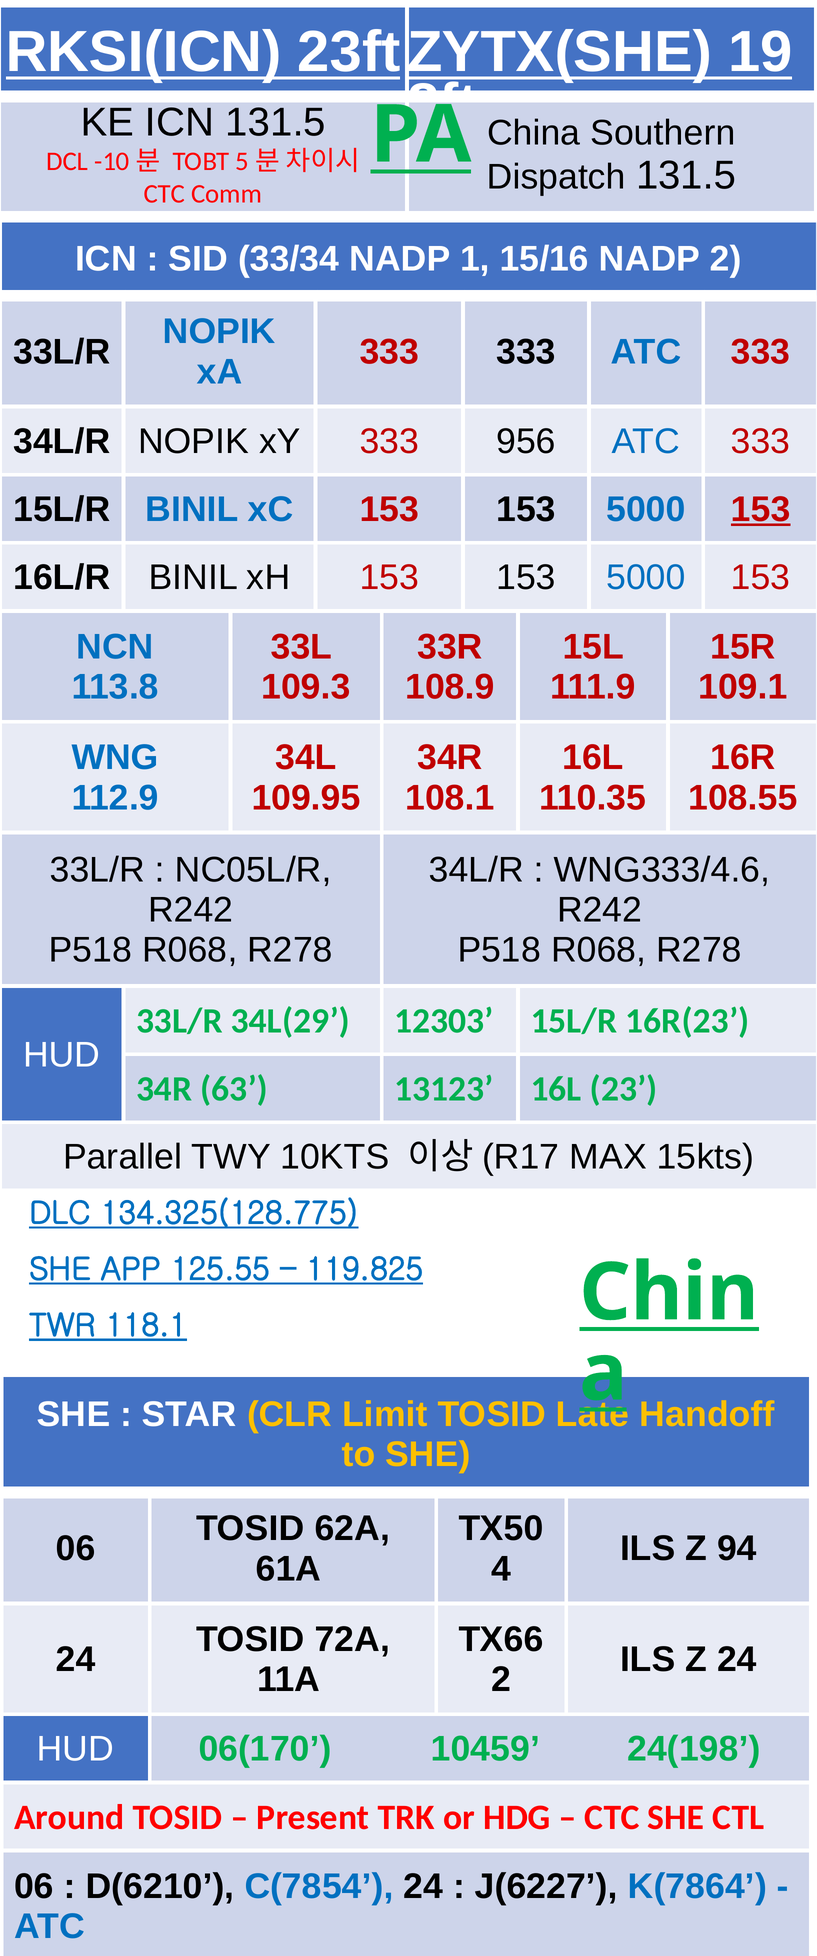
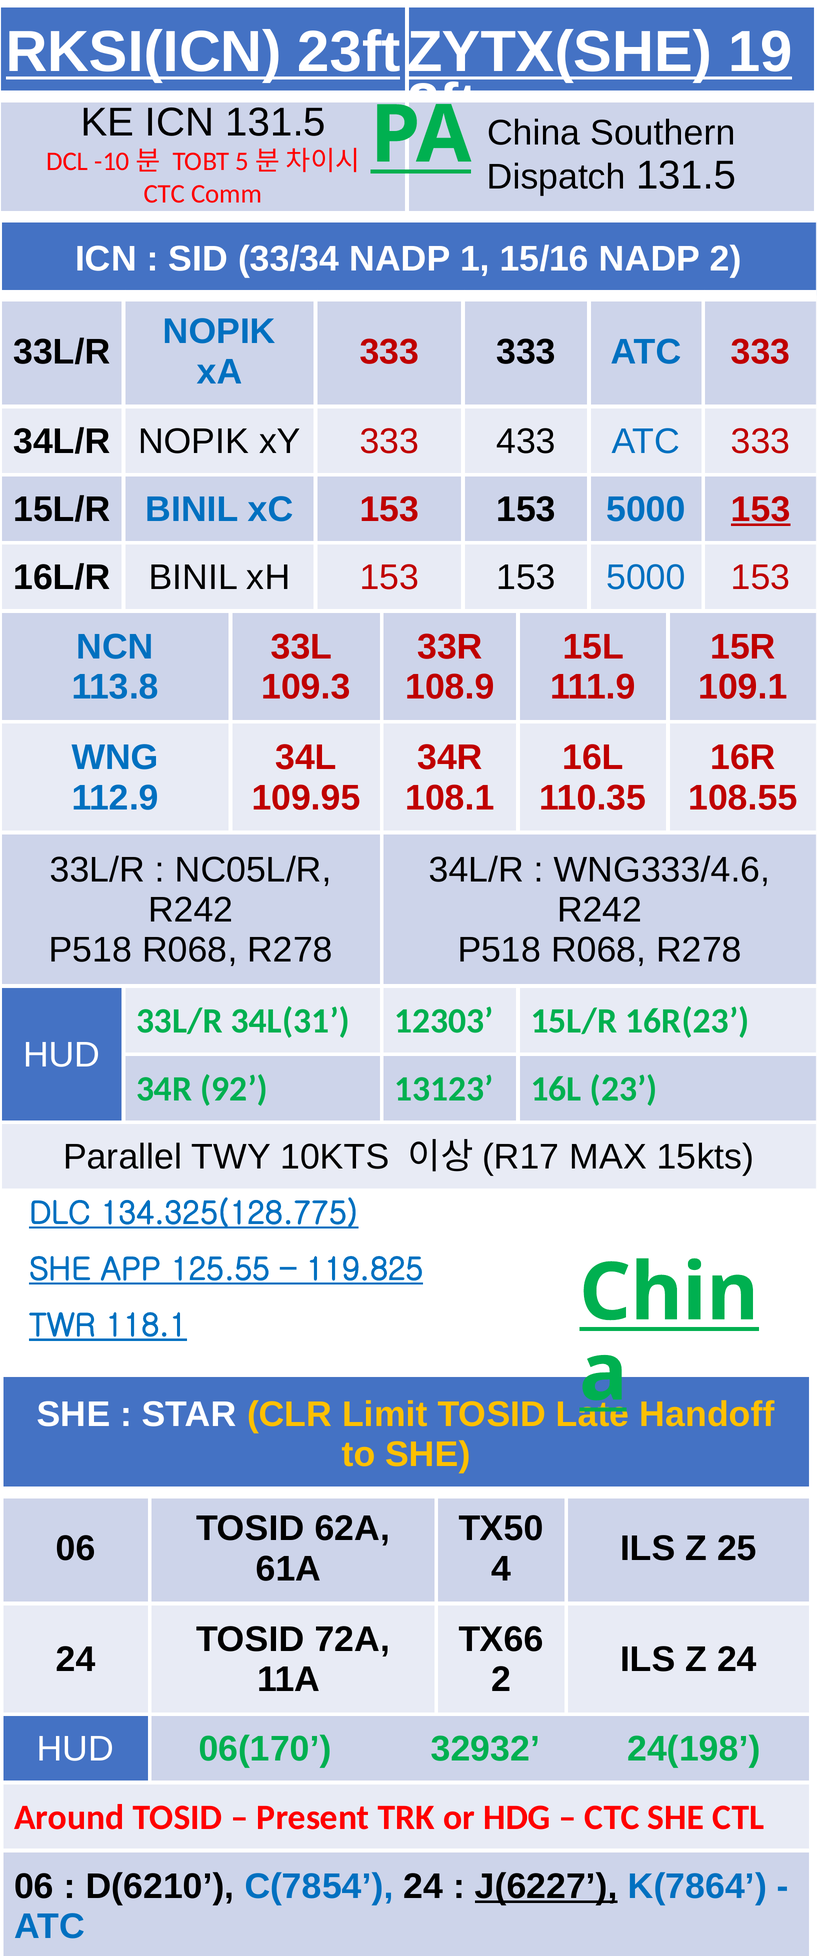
956: 956 -> 433 (526, 441)
34L(29: 34L(29 -> 34L(31 (290, 1020)
63: 63 -> 92 (234, 1089)
94: 94 -> 25 (737, 1548)
10459: 10459 -> 32932 (485, 1748)
J(6227 underline: none -> present (546, 1885)
